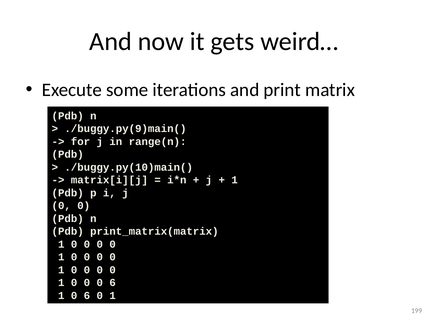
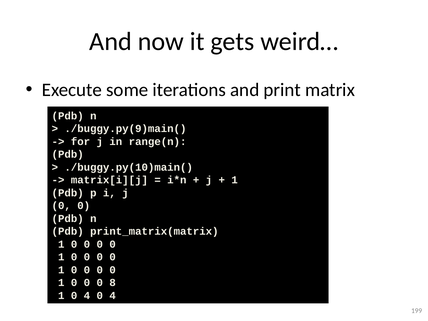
0 0 6: 6 -> 8 (113, 283)
1 0 6: 6 -> 4 (87, 296)
1: 1 -> 4 (113, 296)
